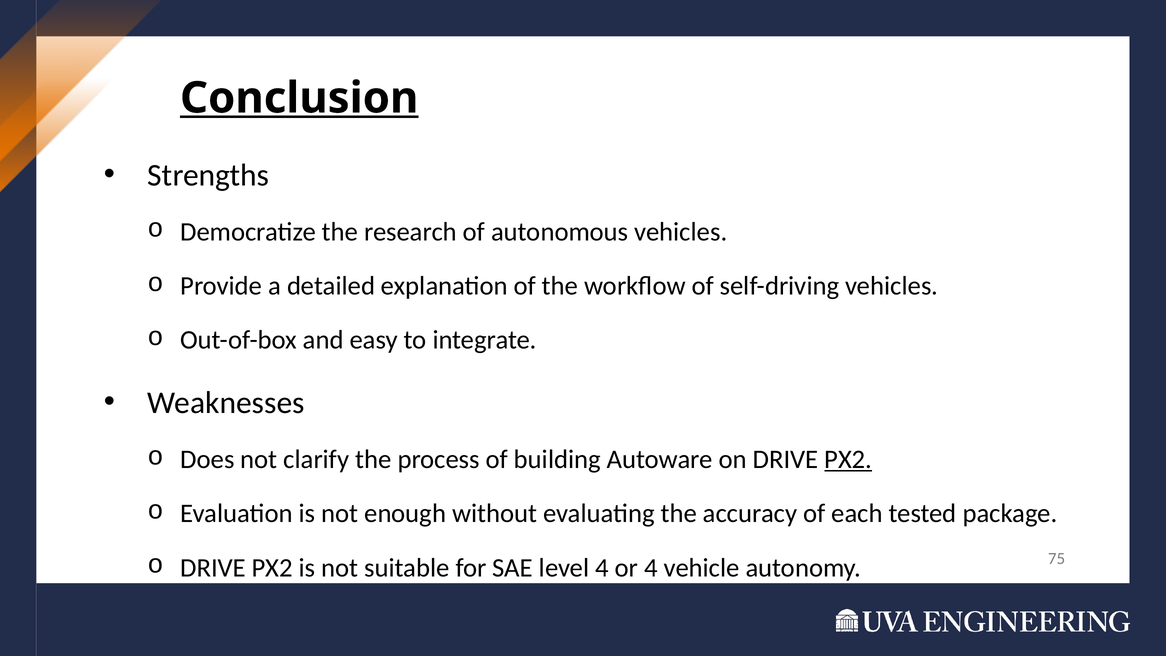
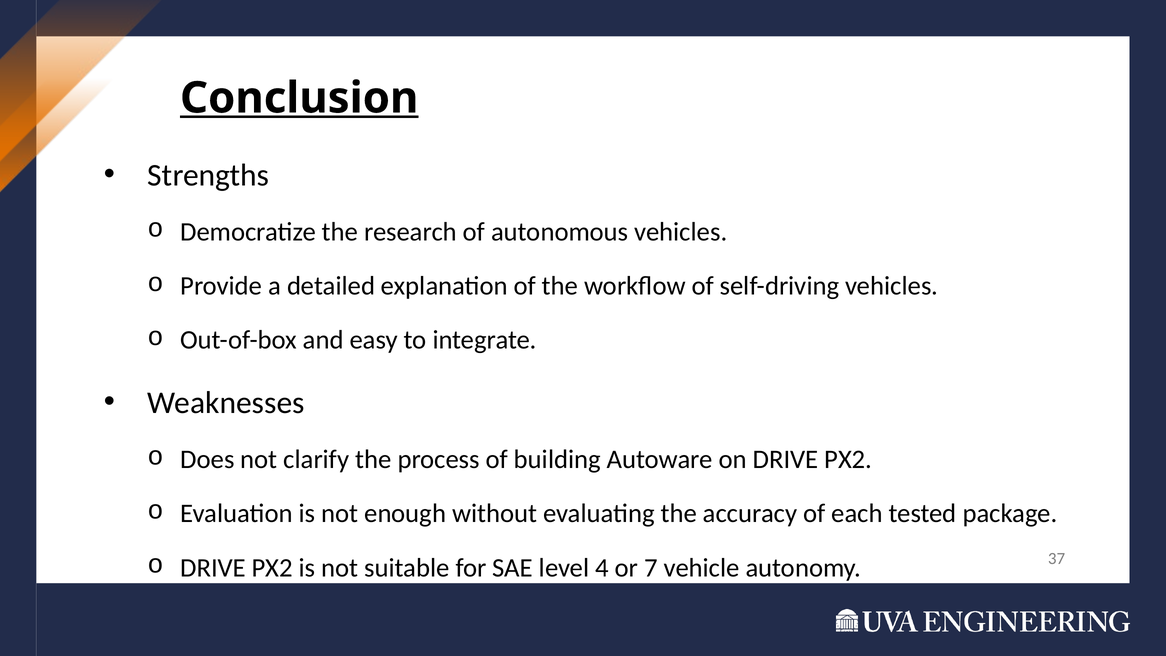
PX2 underline: present -> none (848, 459)
or 4: 4 -> 7 (651, 568)
75: 75 -> 37 (1057, 559)
